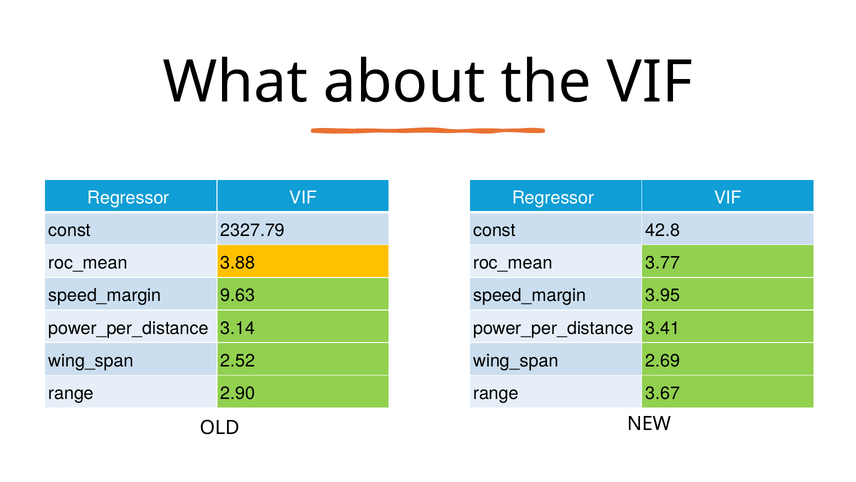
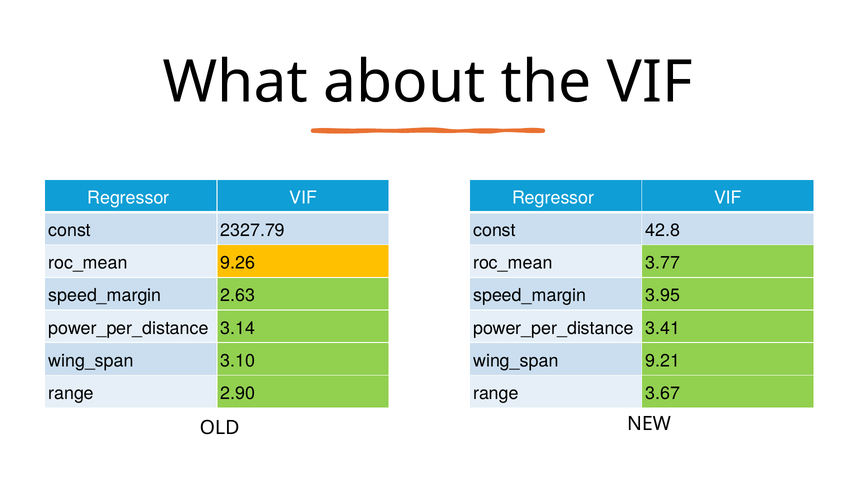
3.88: 3.88 -> 9.26 (238, 263)
9.63: 9.63 -> 2.63 (238, 295)
2.52: 2.52 -> 3.10 (238, 360)
2.69: 2.69 -> 9.21 (663, 360)
